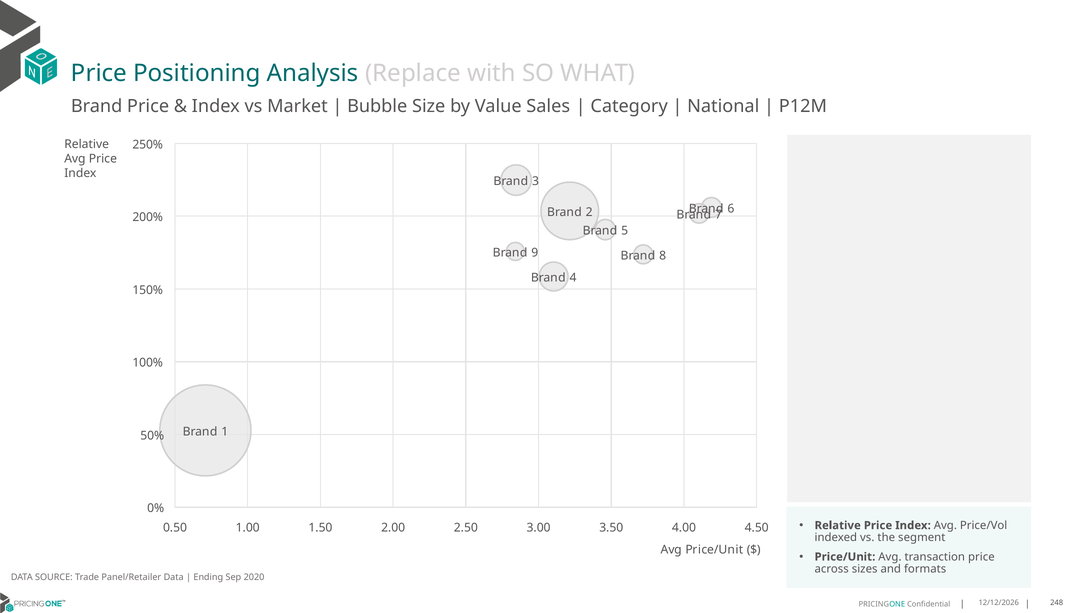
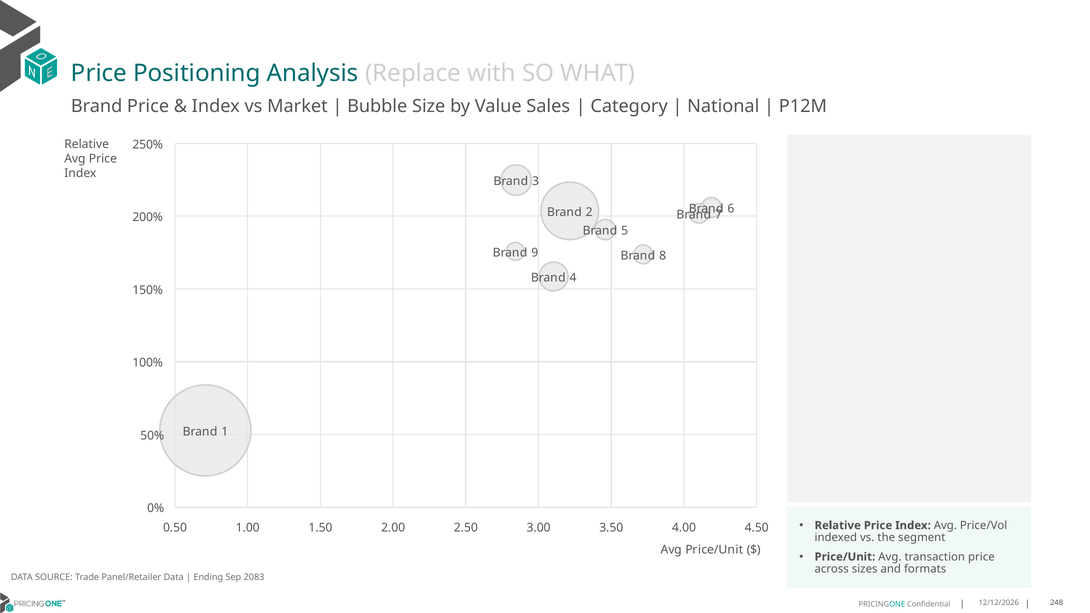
2020: 2020 -> 2083 (254, 577)
